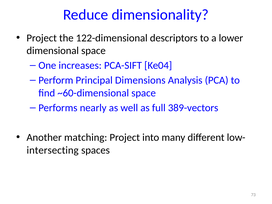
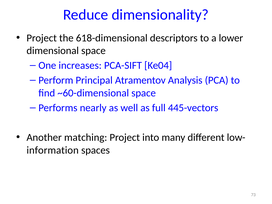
122-dimensional: 122-dimensional -> 618-dimensional (112, 38)
Dimensions: Dimensions -> Atramentov (140, 80)
389-vectors: 389-vectors -> 445-vectors (193, 108)
intersecting: intersecting -> information (53, 150)
